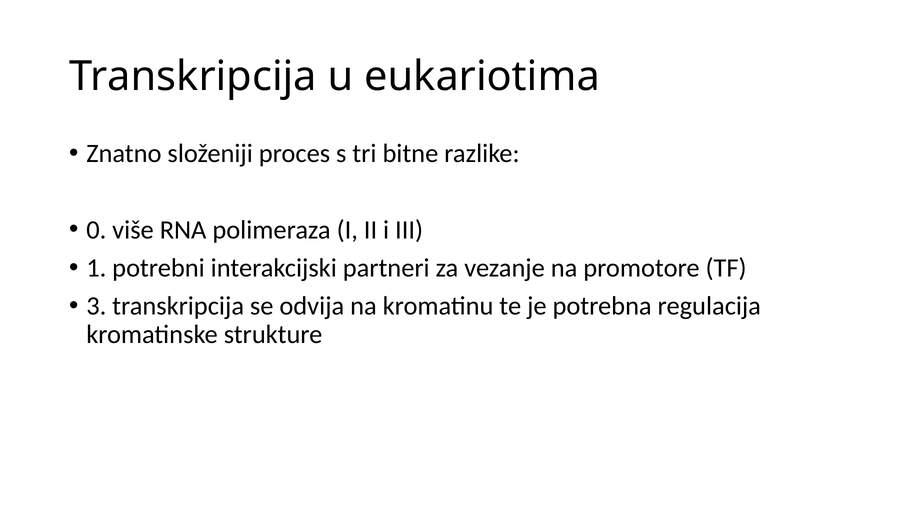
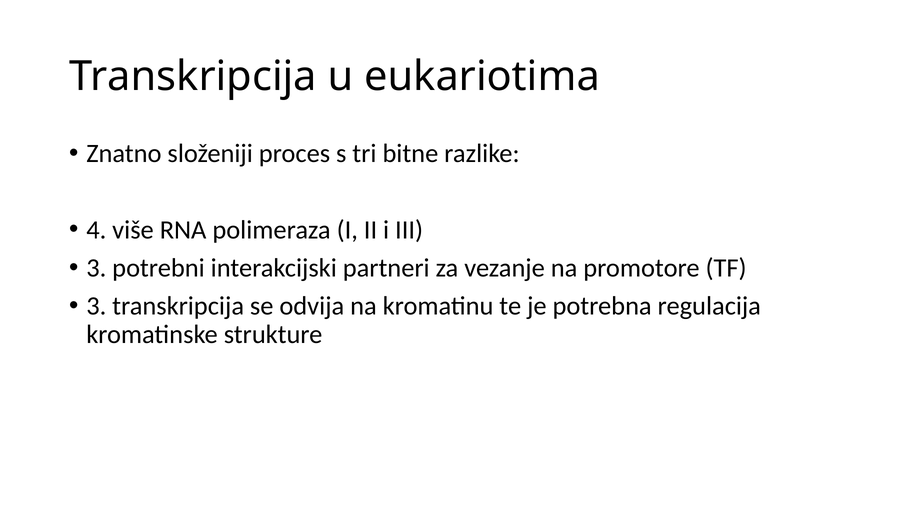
0: 0 -> 4 (96, 230)
1: 1 -> 3 (96, 268)
